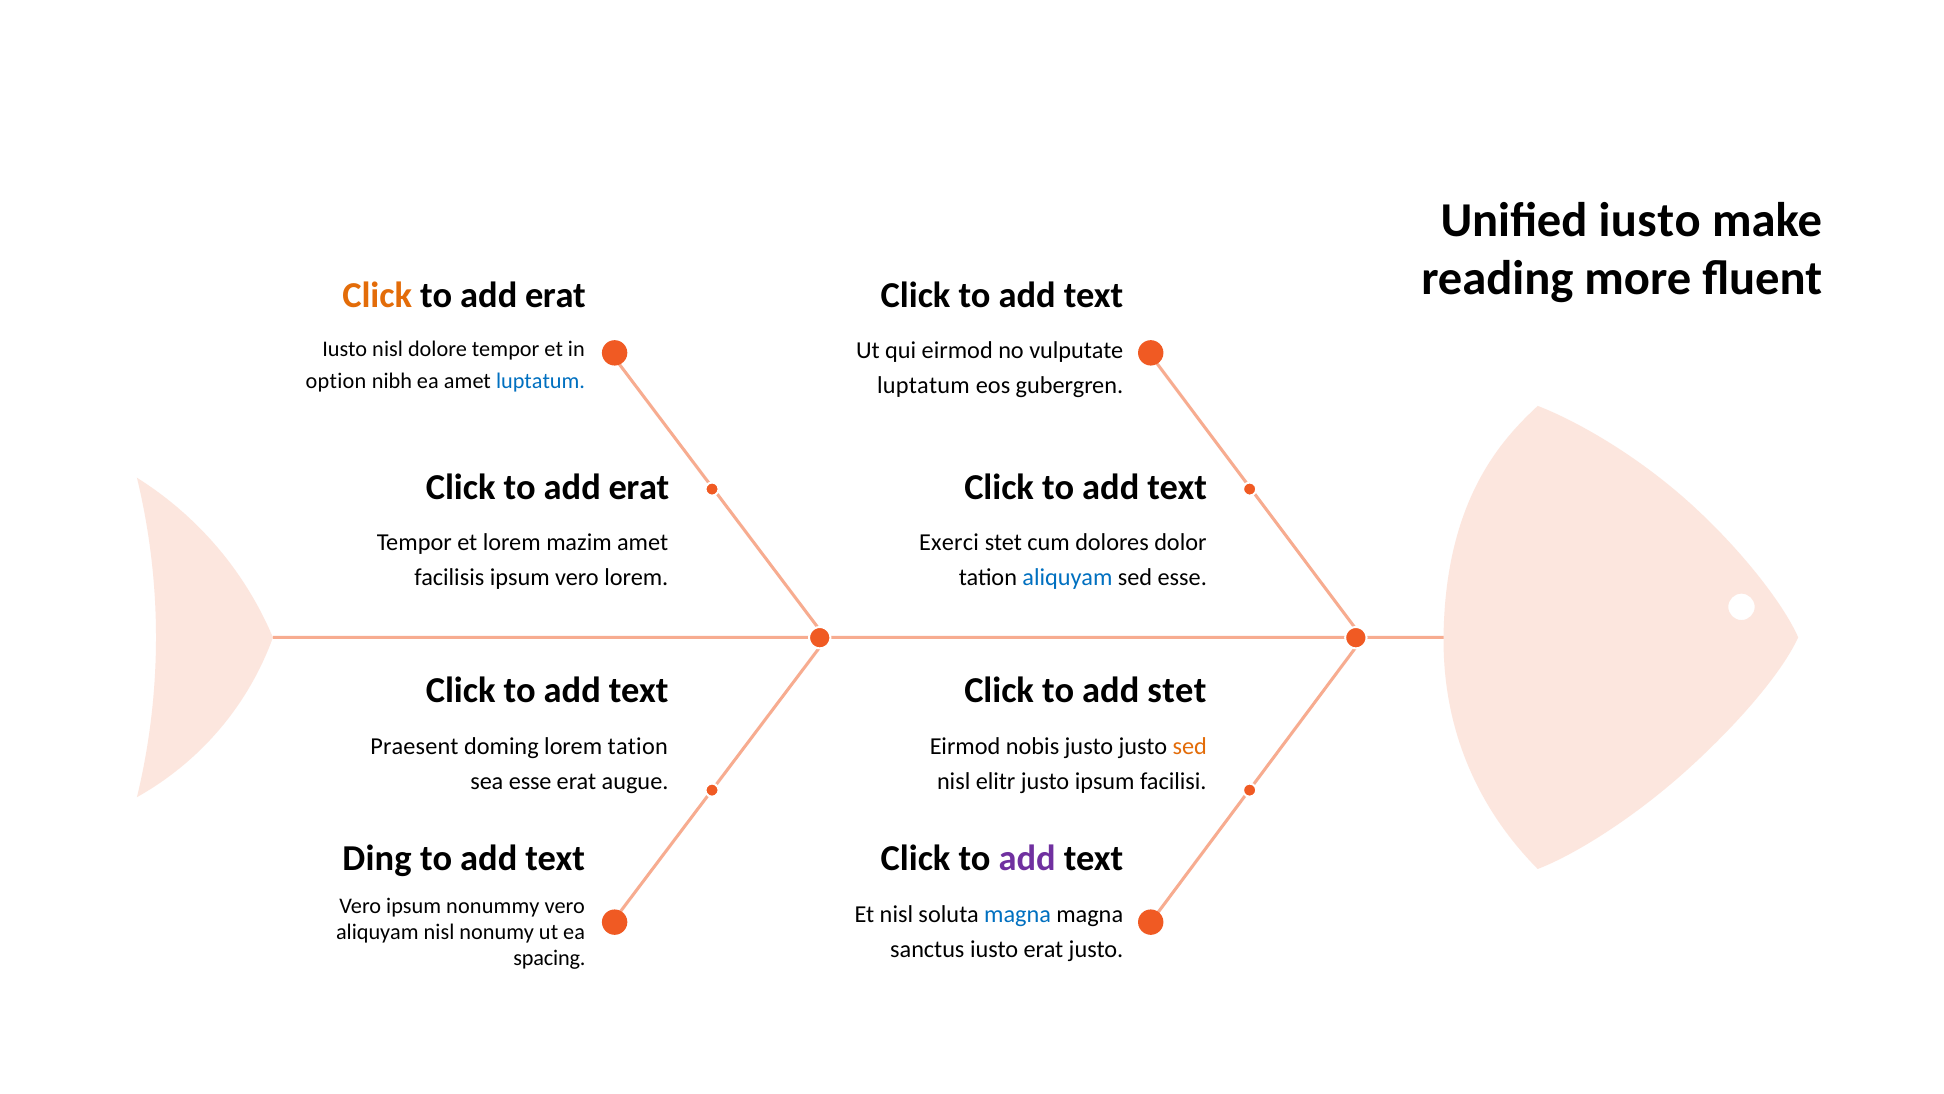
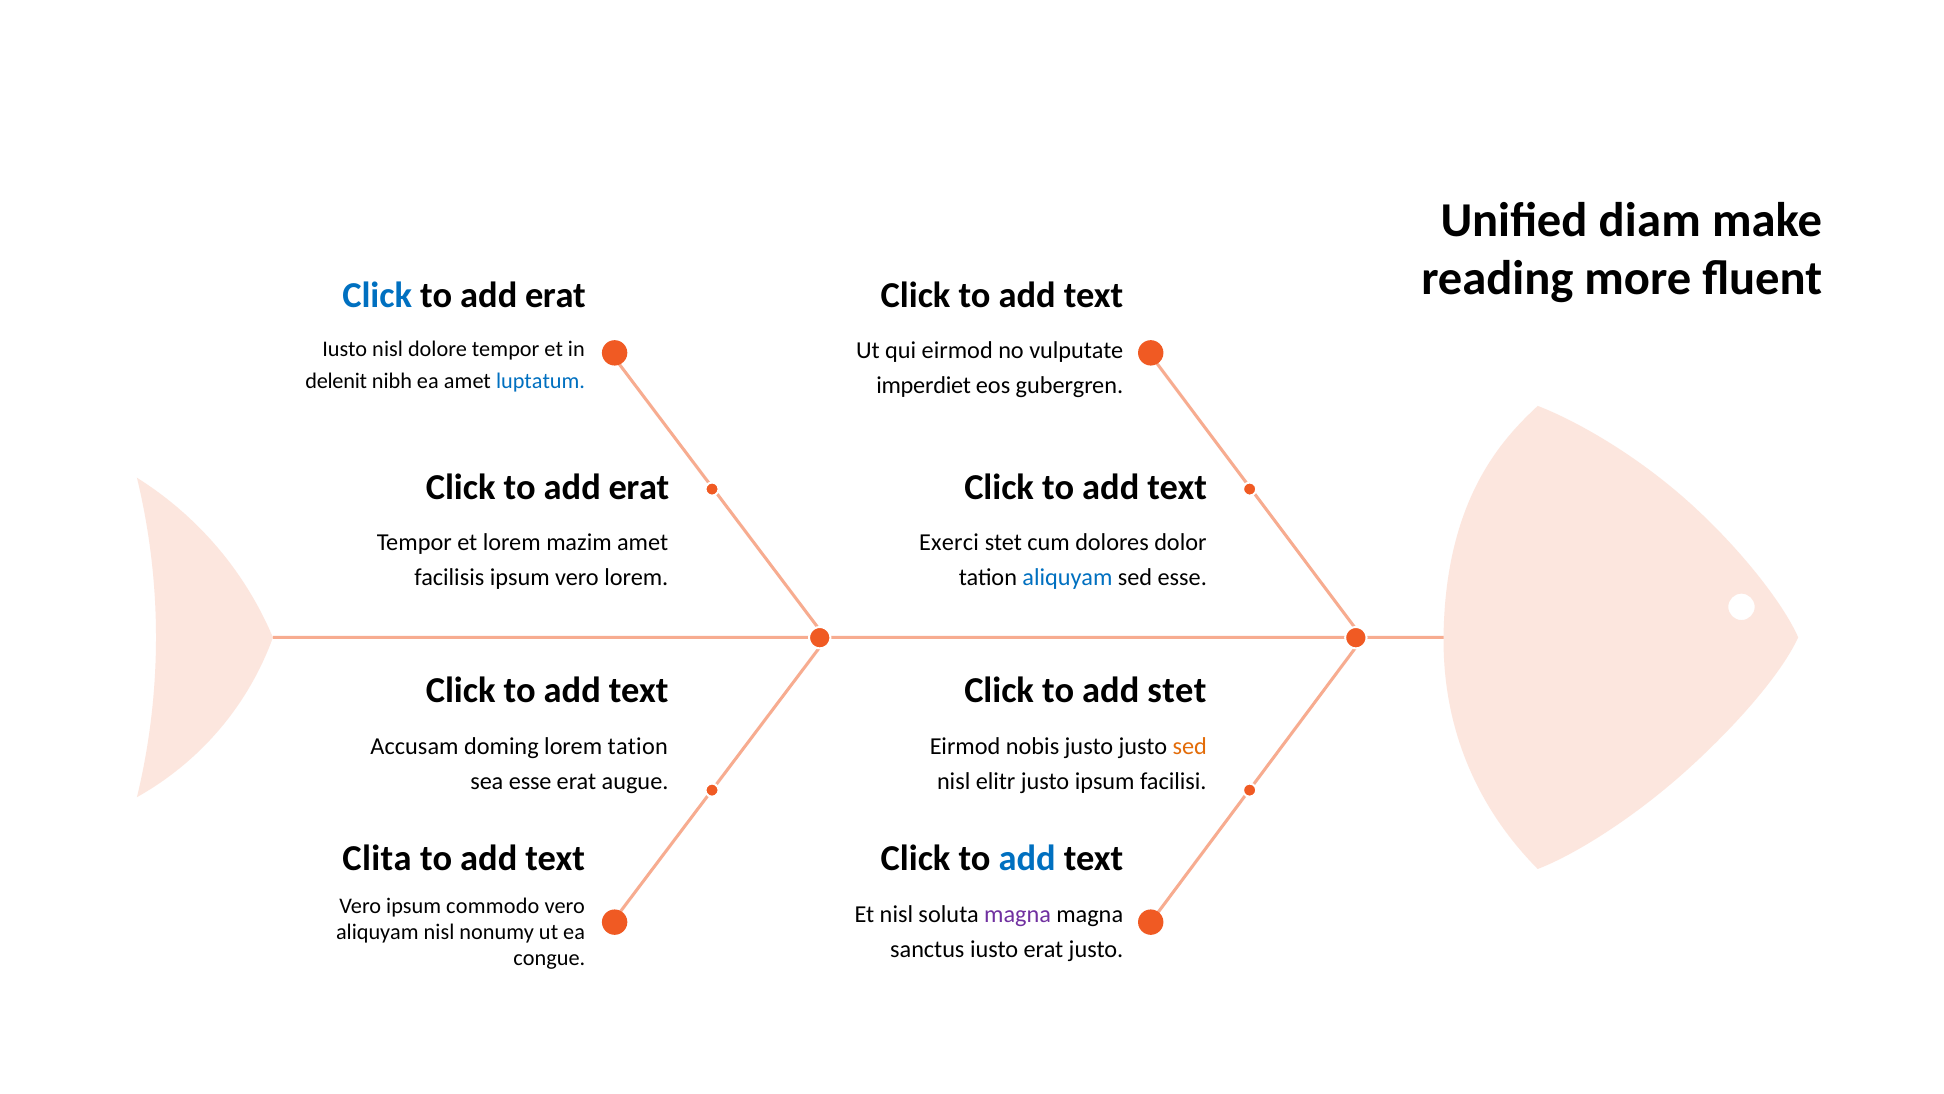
Unified iusto: iusto -> diam (1650, 220)
Click colour: orange -> blue (377, 295)
option: option -> delenit (336, 381)
luptatum: luptatum -> imperdiet (924, 386)
Praesent: Praesent -> Accusam (415, 746)
Ding: Ding -> Clita (377, 858)
add colour: purple -> blue (1027, 858)
nonummy: nonummy -> commodo (493, 906)
magna colour: blue -> purple (1018, 914)
spacing: spacing -> congue (549, 957)
